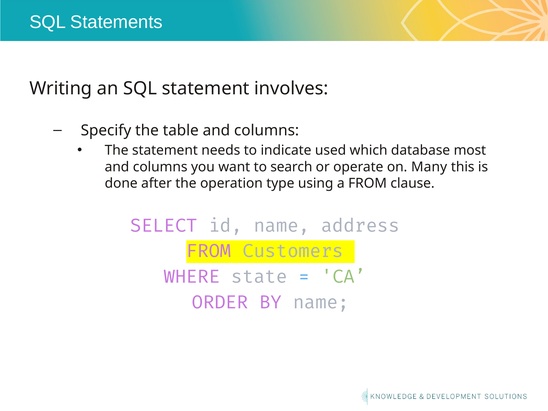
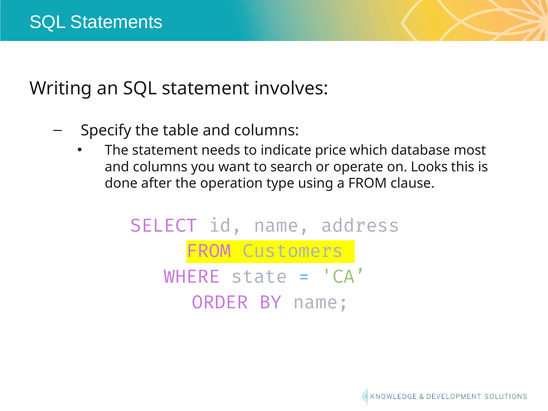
used: used -> price (331, 150)
Many: Many -> Looks (429, 167)
